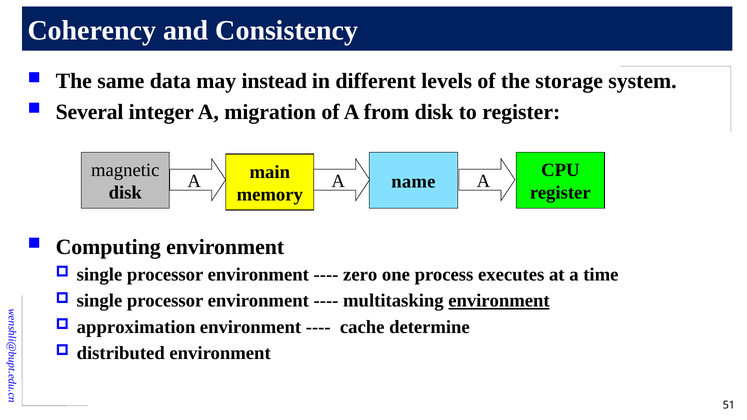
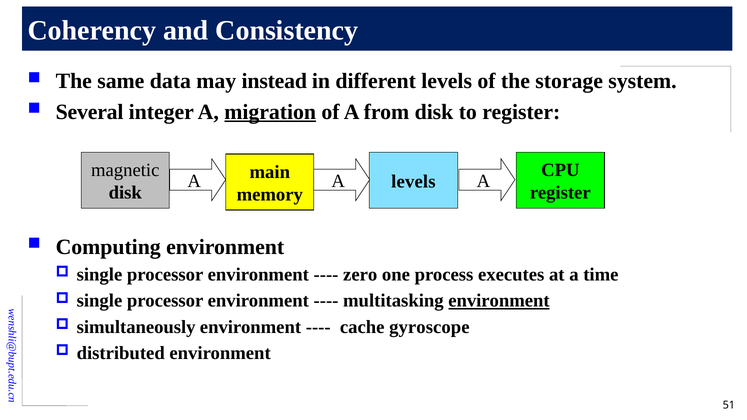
migration underline: none -> present (270, 112)
name: name -> levels (413, 181)
approximation: approximation -> simultaneously (136, 327)
determine: determine -> gyroscope (429, 327)
